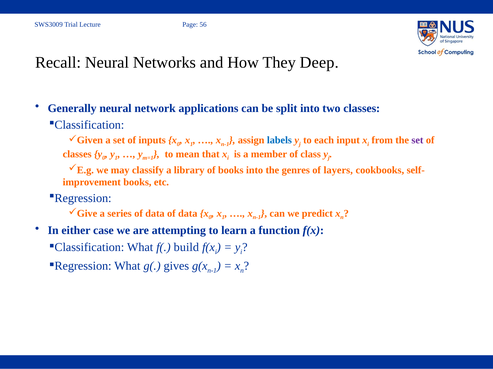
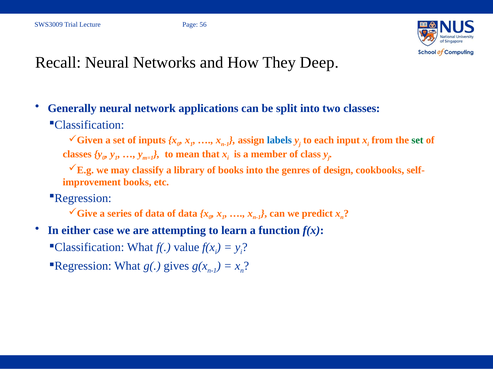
set colour: purple -> green (417, 140)
layers: layers -> design (338, 170)
build: build -> value (186, 248)
